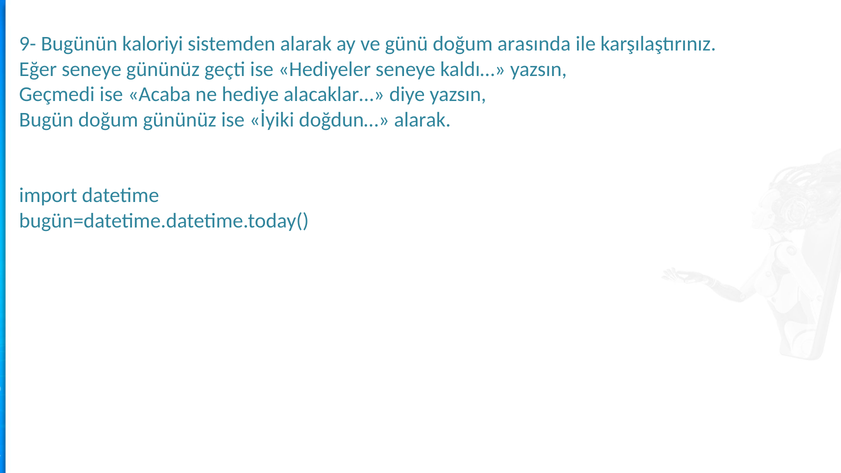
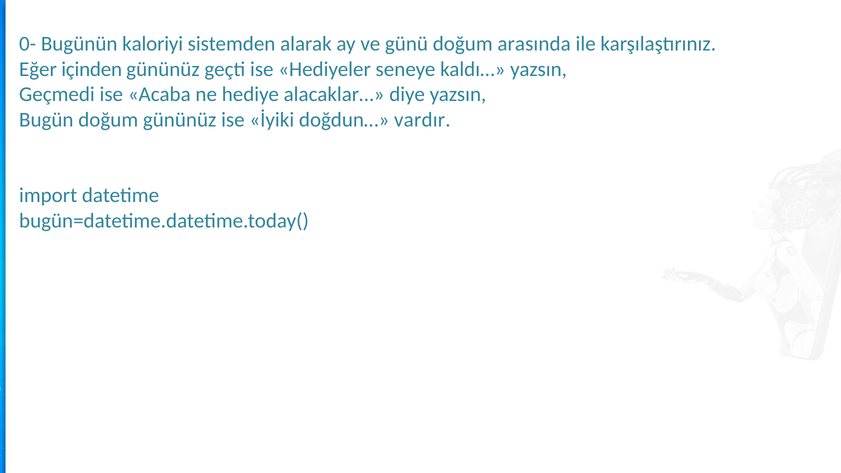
9-: 9- -> 0- (28, 44)
Eğer seneye: seneye -> içinden (92, 69)
doğdun… alarak: alarak -> vardır (422, 120)
